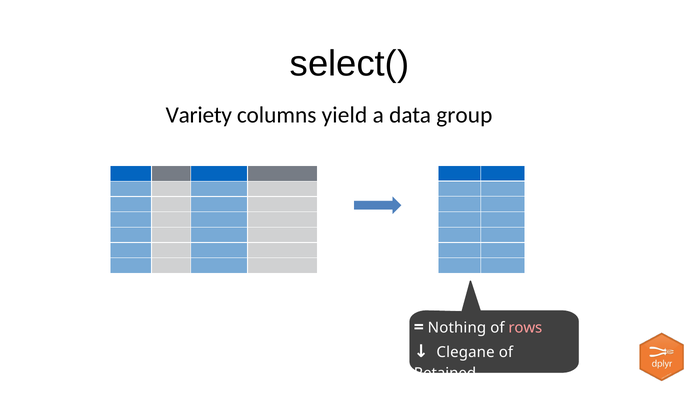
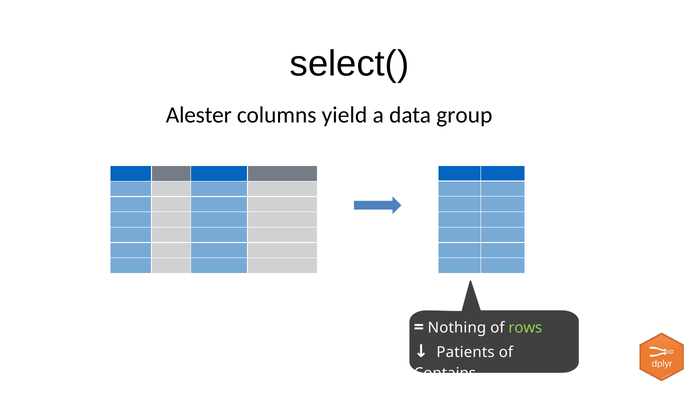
Variety: Variety -> Alester (199, 115)
rows colour: pink -> light green (525, 328)
Clegane: Clegane -> Patients (466, 352)
Retained: Retained -> Contains (445, 374)
